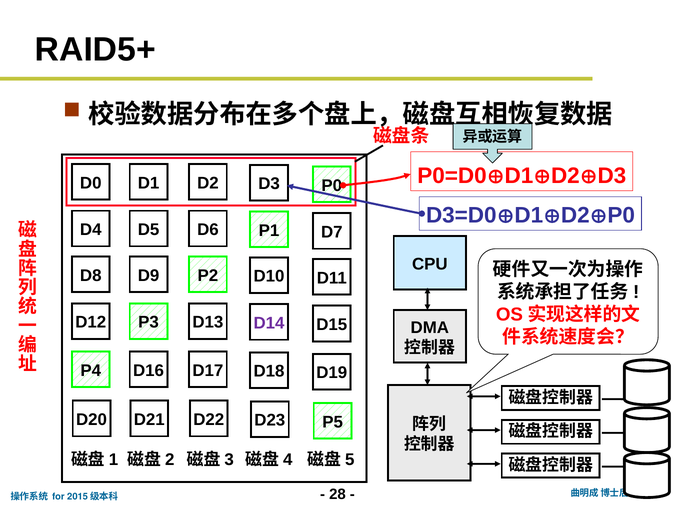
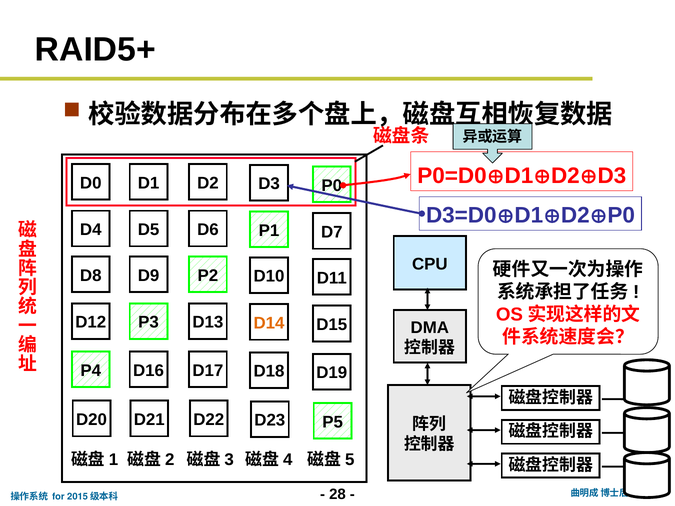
D14 colour: purple -> orange (269, 323)
